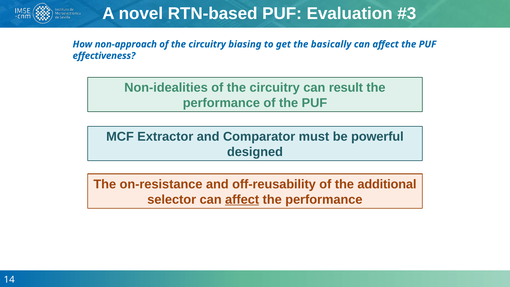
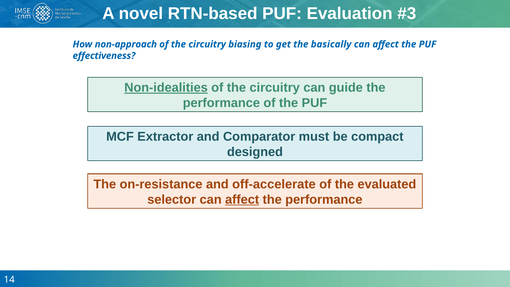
Non-idealities underline: none -> present (166, 88)
result: result -> guide (346, 88)
powerful: powerful -> compact (377, 137)
off-reusability: off-reusability -> off-accelerate (274, 184)
additional: additional -> evaluated (387, 184)
